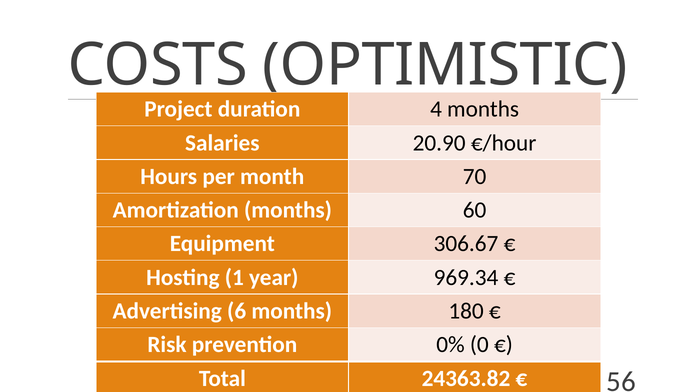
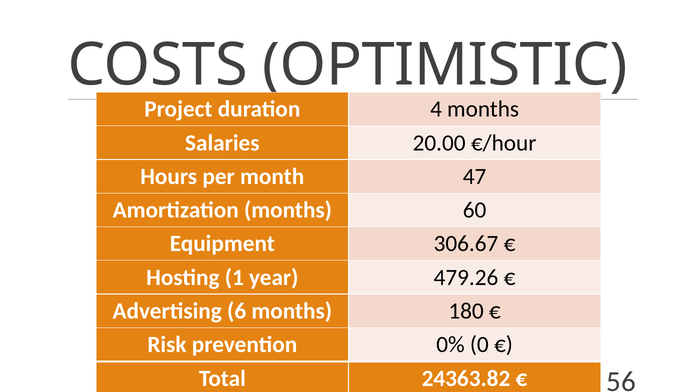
20.90: 20.90 -> 20.00 (439, 143)
70: 70 -> 47 (475, 177)
969.34: 969.34 -> 479.26 (466, 278)
